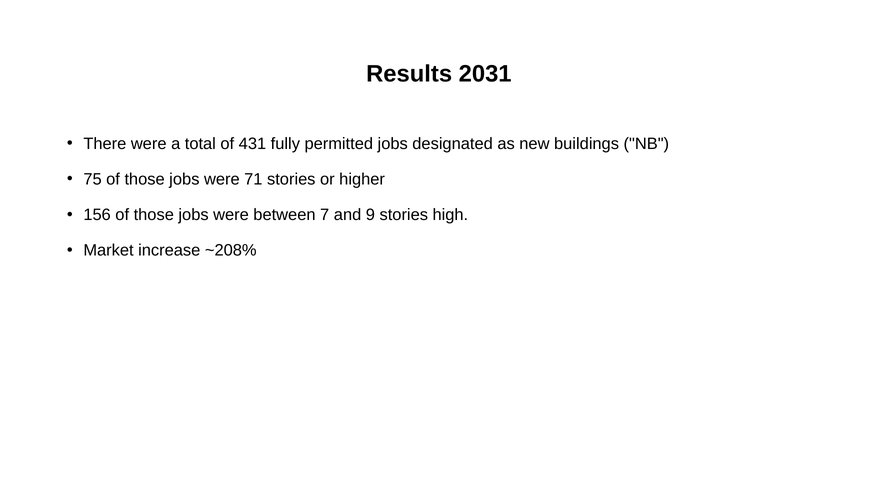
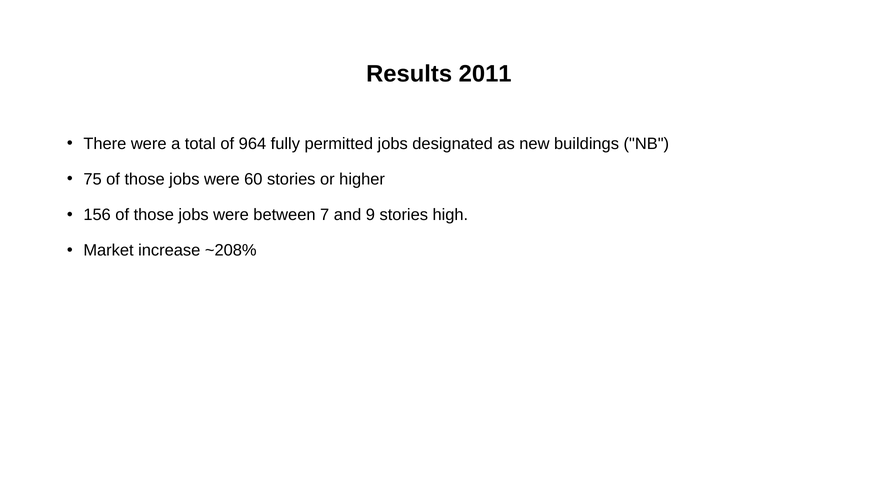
2031: 2031 -> 2011 (485, 74)
431: 431 -> 964 (252, 144)
71: 71 -> 60 (253, 179)
